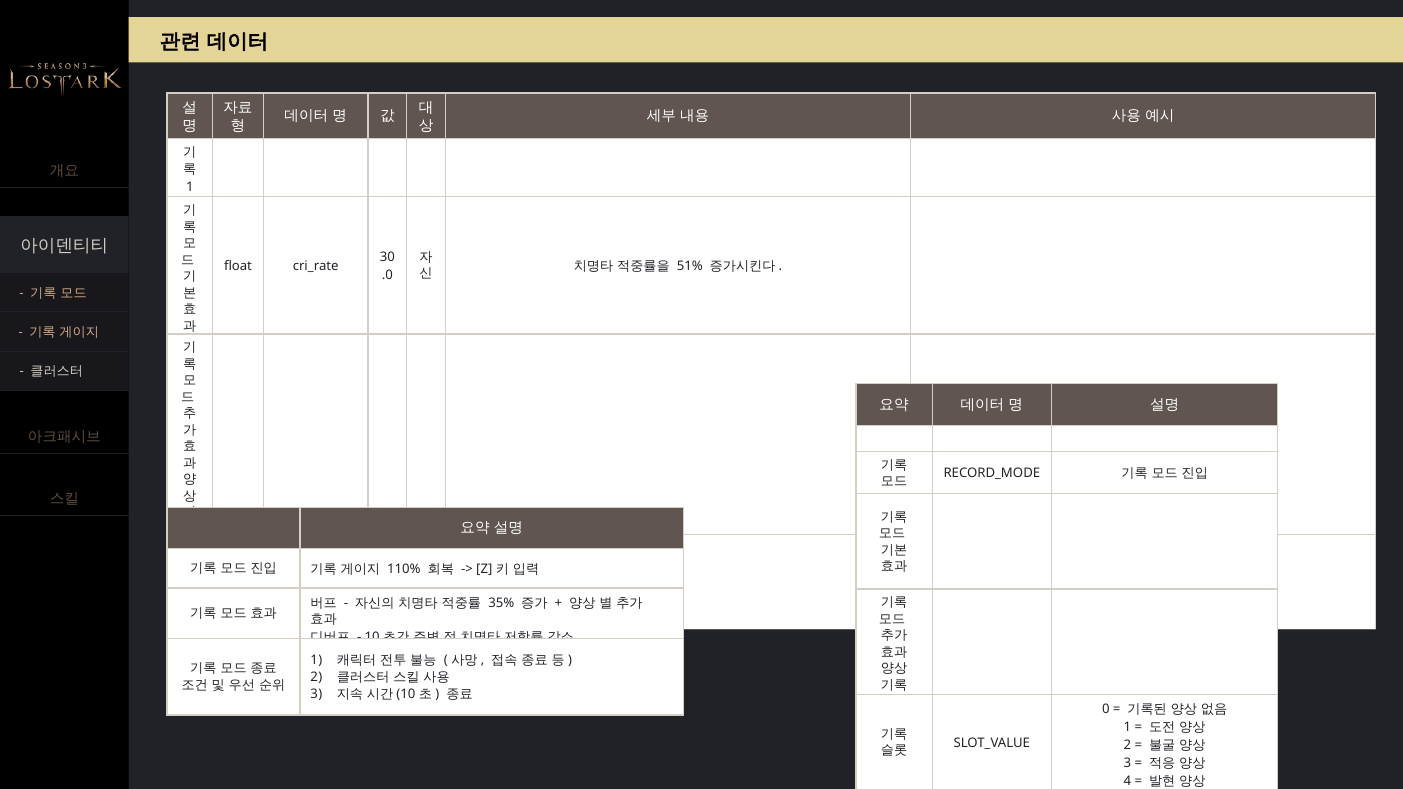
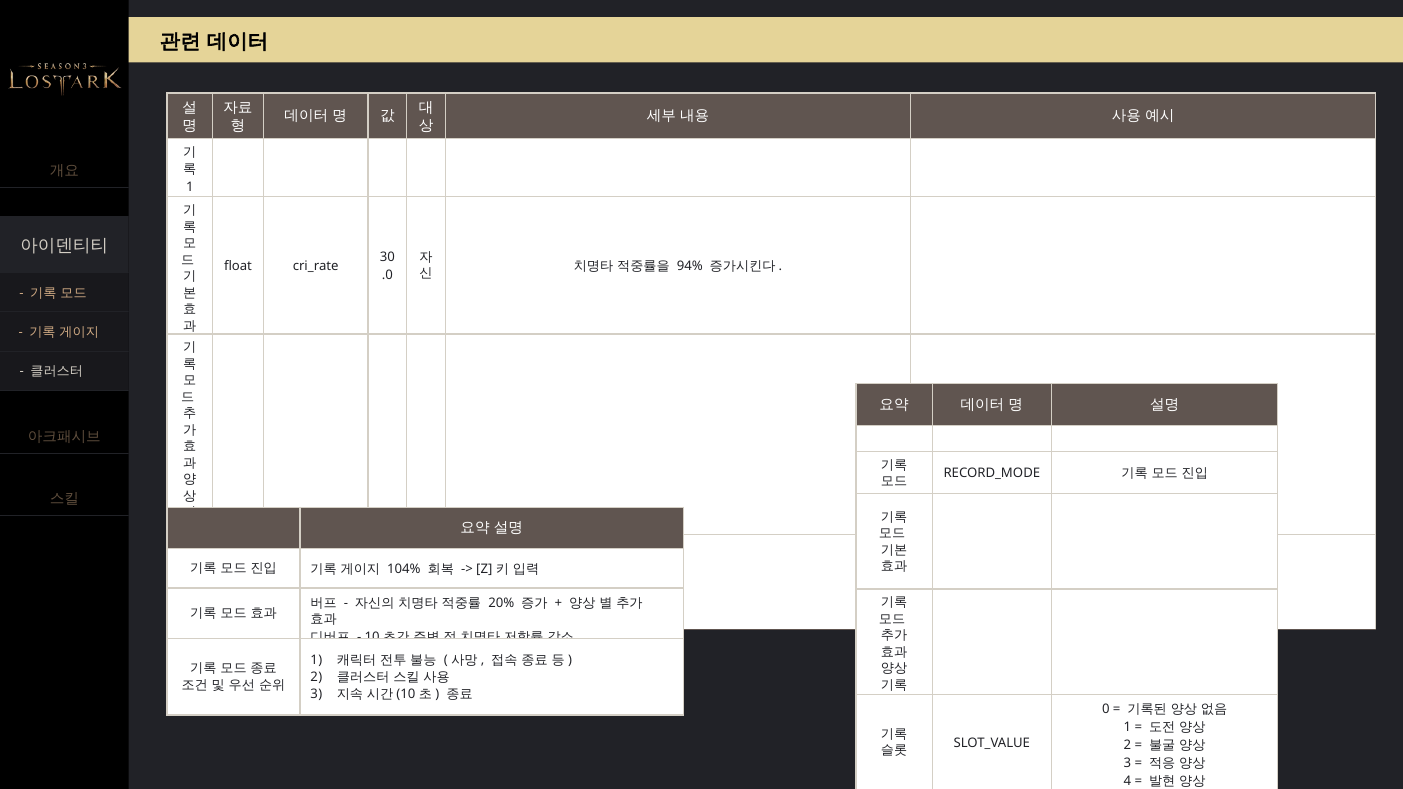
51%: 51% -> 94% (690, 266)
110%: 110% -> 104% (404, 569)
35%: 35% -> 20% (501, 603)
